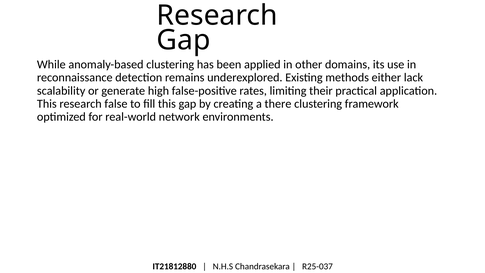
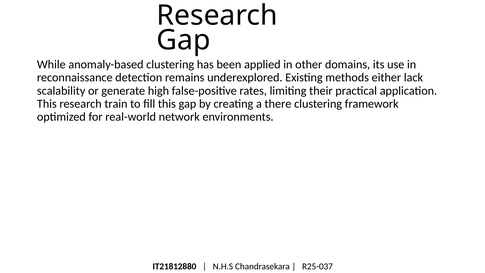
false: false -> train (116, 104)
